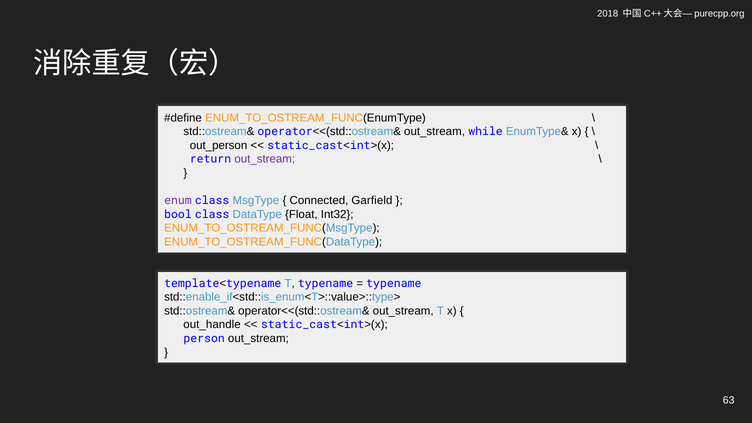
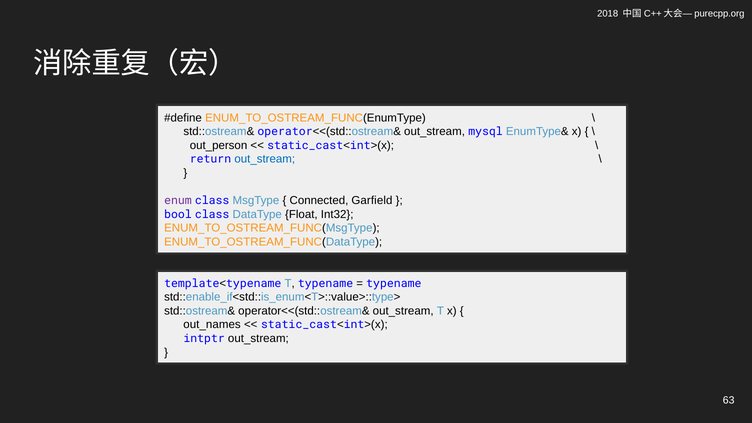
while: while -> mysql (485, 132)
out_stream colour: purple -> blue (265, 159)
out_handle: out_handle -> out_names (212, 325)
person: person -> intptr (204, 339)
